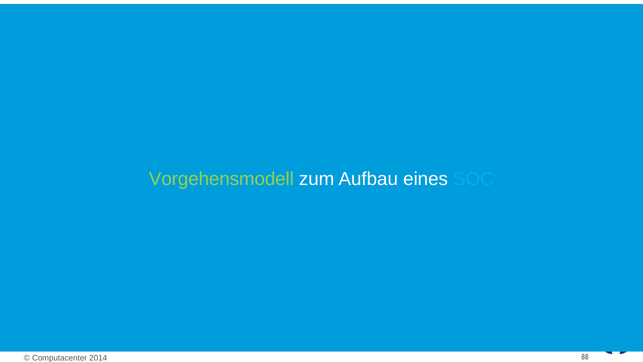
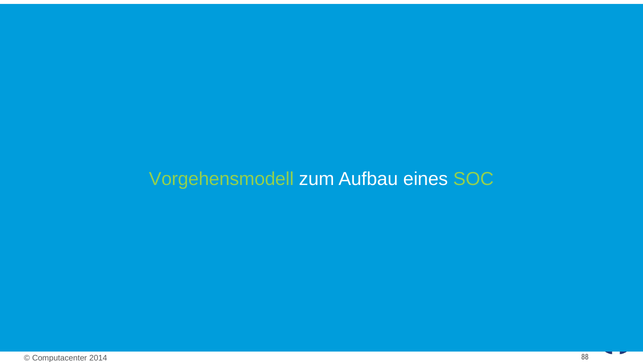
SOC colour: light blue -> light green (473, 179)
